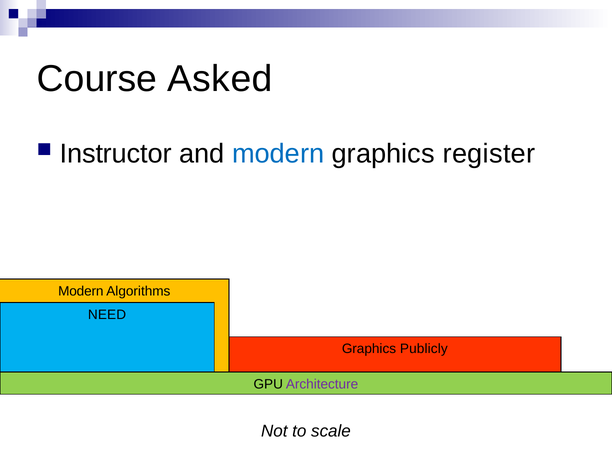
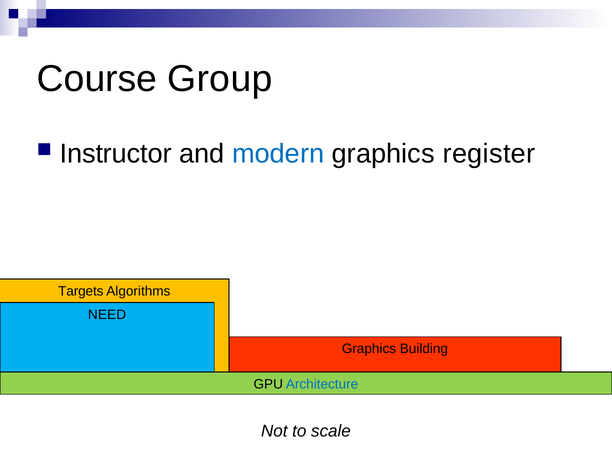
Asked: Asked -> Group (220, 79)
Modern: Modern -> Targets (81, 291)
Publicly: Publicly -> Building (424, 349)
Architecture colour: purple -> blue (322, 384)
